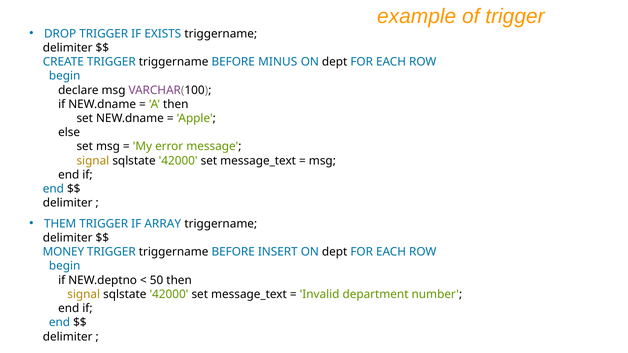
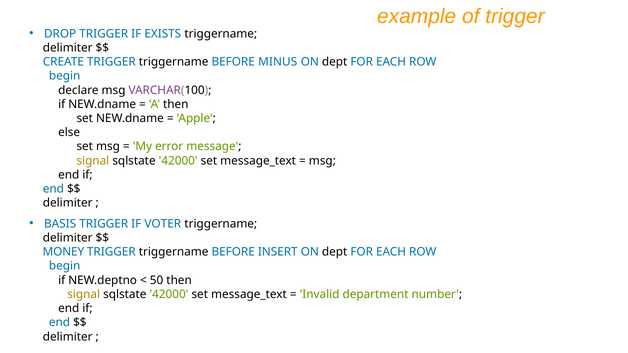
THEM: THEM -> BASIS (60, 224)
ARRAY: ARRAY -> VOTER (163, 224)
